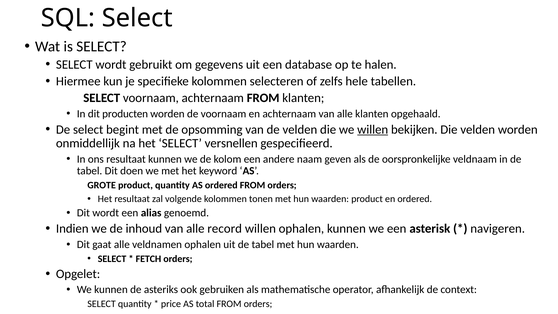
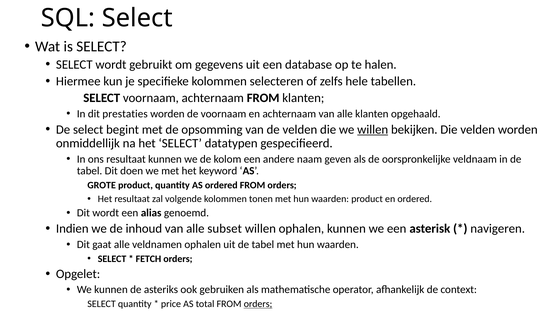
producten: producten -> prestaties (125, 114)
versnellen: versnellen -> datatypen (231, 143)
record: record -> subset (225, 229)
orders underline: none -> present (258, 304)
